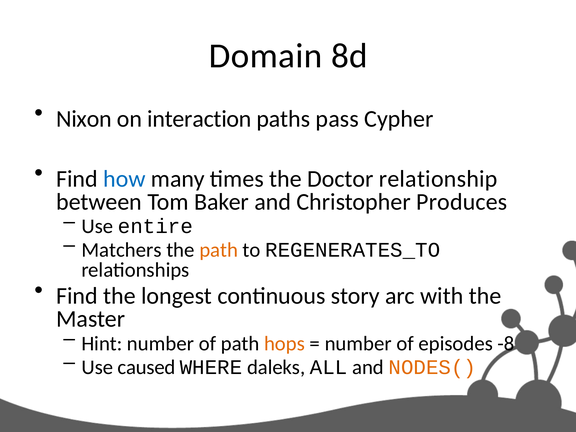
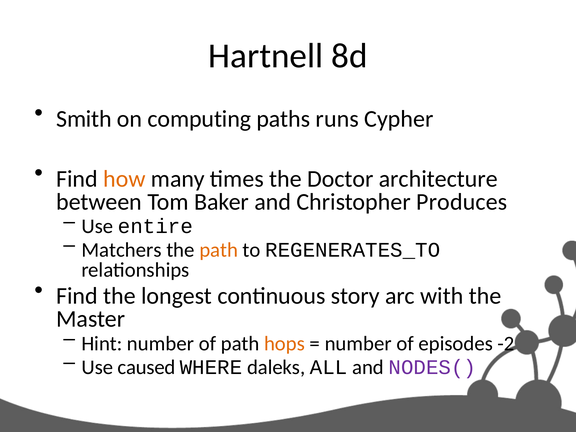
Domain: Domain -> Hartnell (266, 56)
Nixon: Nixon -> Smith (84, 119)
interaction: interaction -> computing (199, 119)
pass: pass -> runs (337, 119)
how colour: blue -> orange (124, 179)
relationship: relationship -> architecture (438, 179)
-8: -8 -> -2 (506, 344)
NODES( colour: orange -> purple (432, 367)
